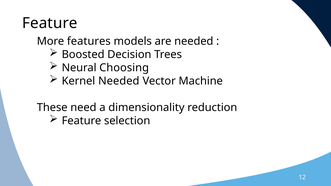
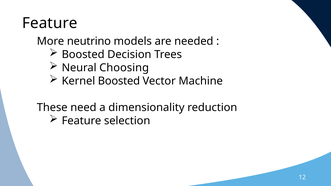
features: features -> neutrino (89, 41)
Kernel Needed: Needed -> Boosted (119, 81)
